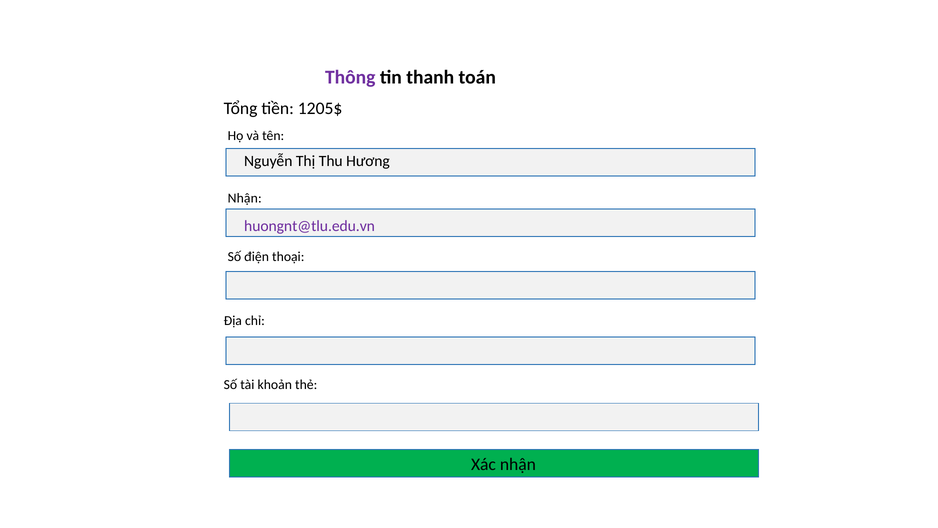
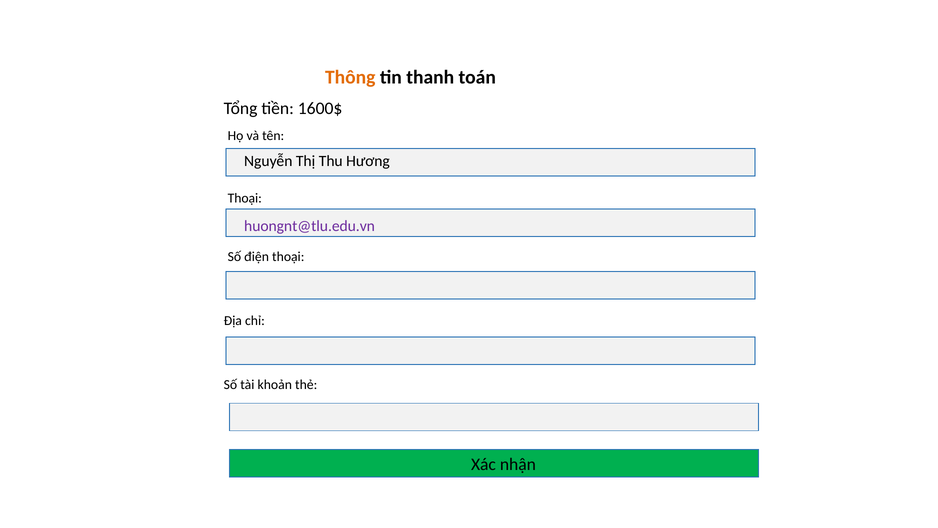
Thông colour: purple -> orange (350, 77)
1205$: 1205$ -> 1600$ (320, 108)
Nhận: Nhận -> Thoại (245, 198)
